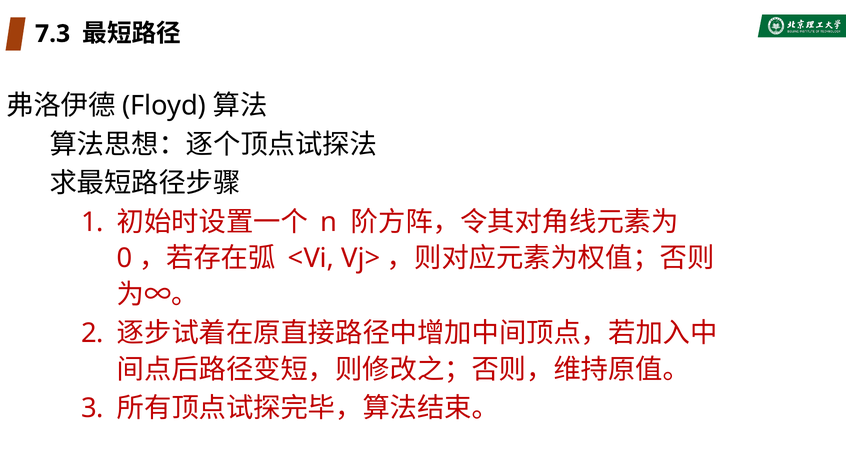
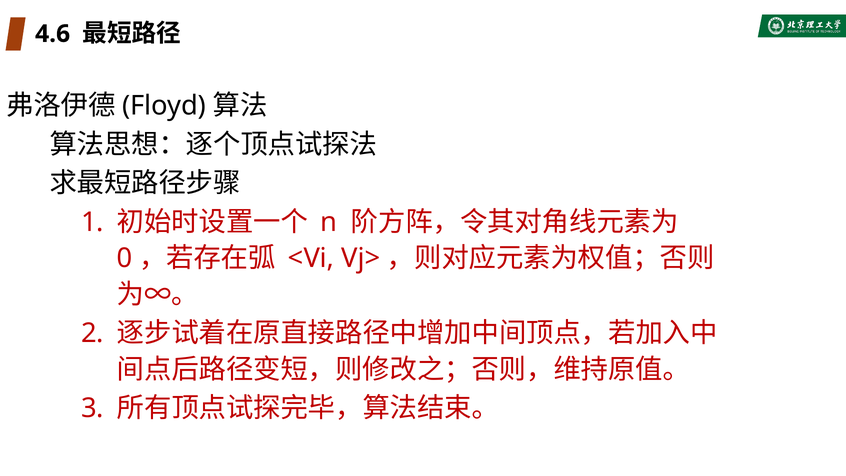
7.3: 7.3 -> 4.6 (53, 34)
